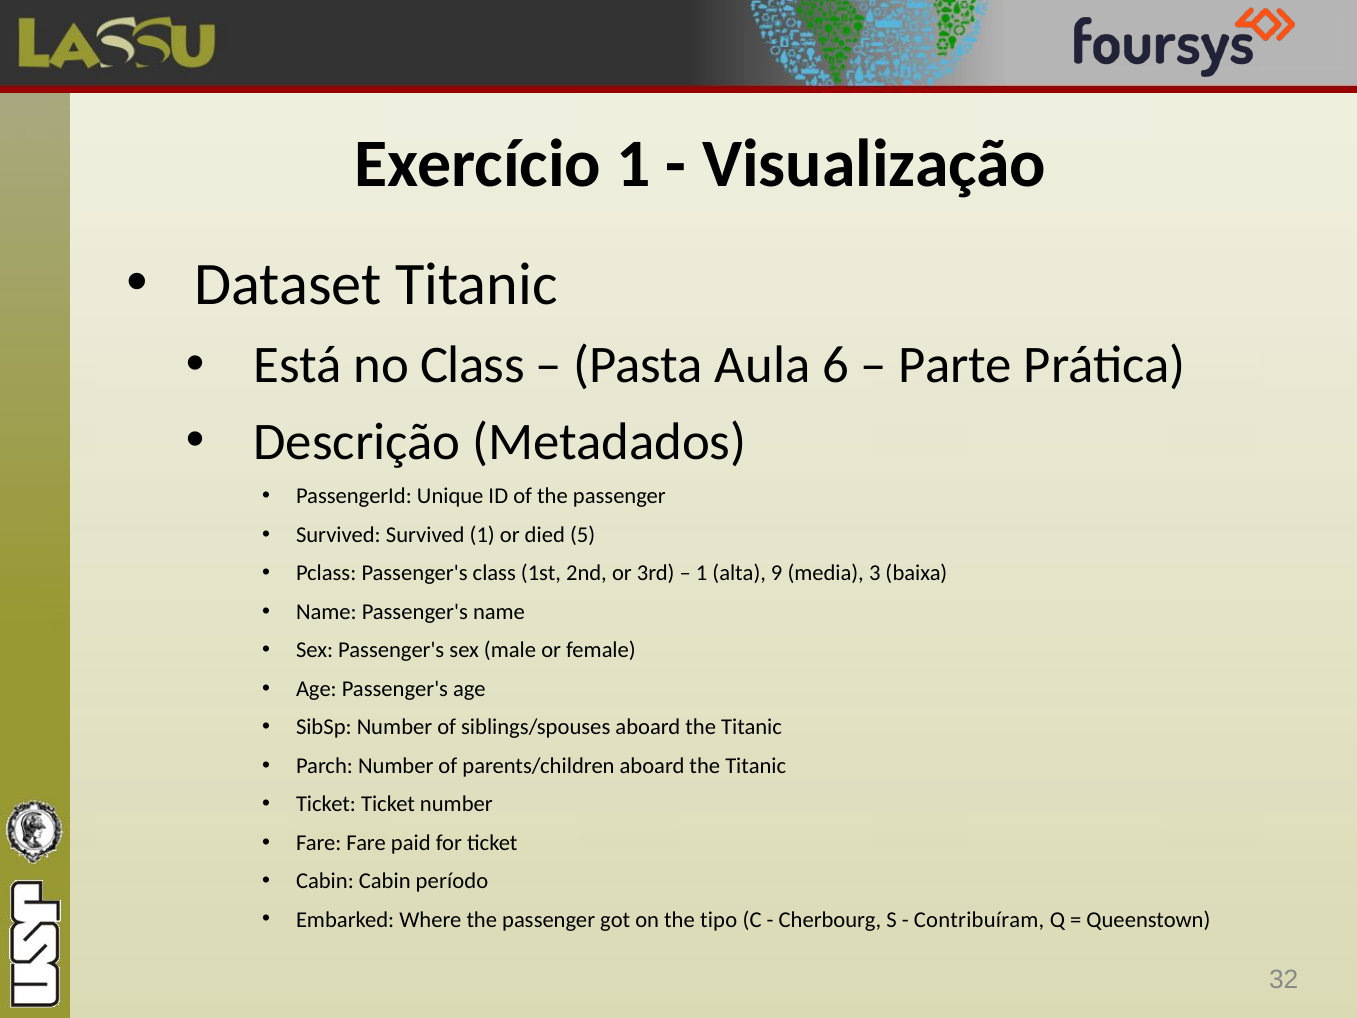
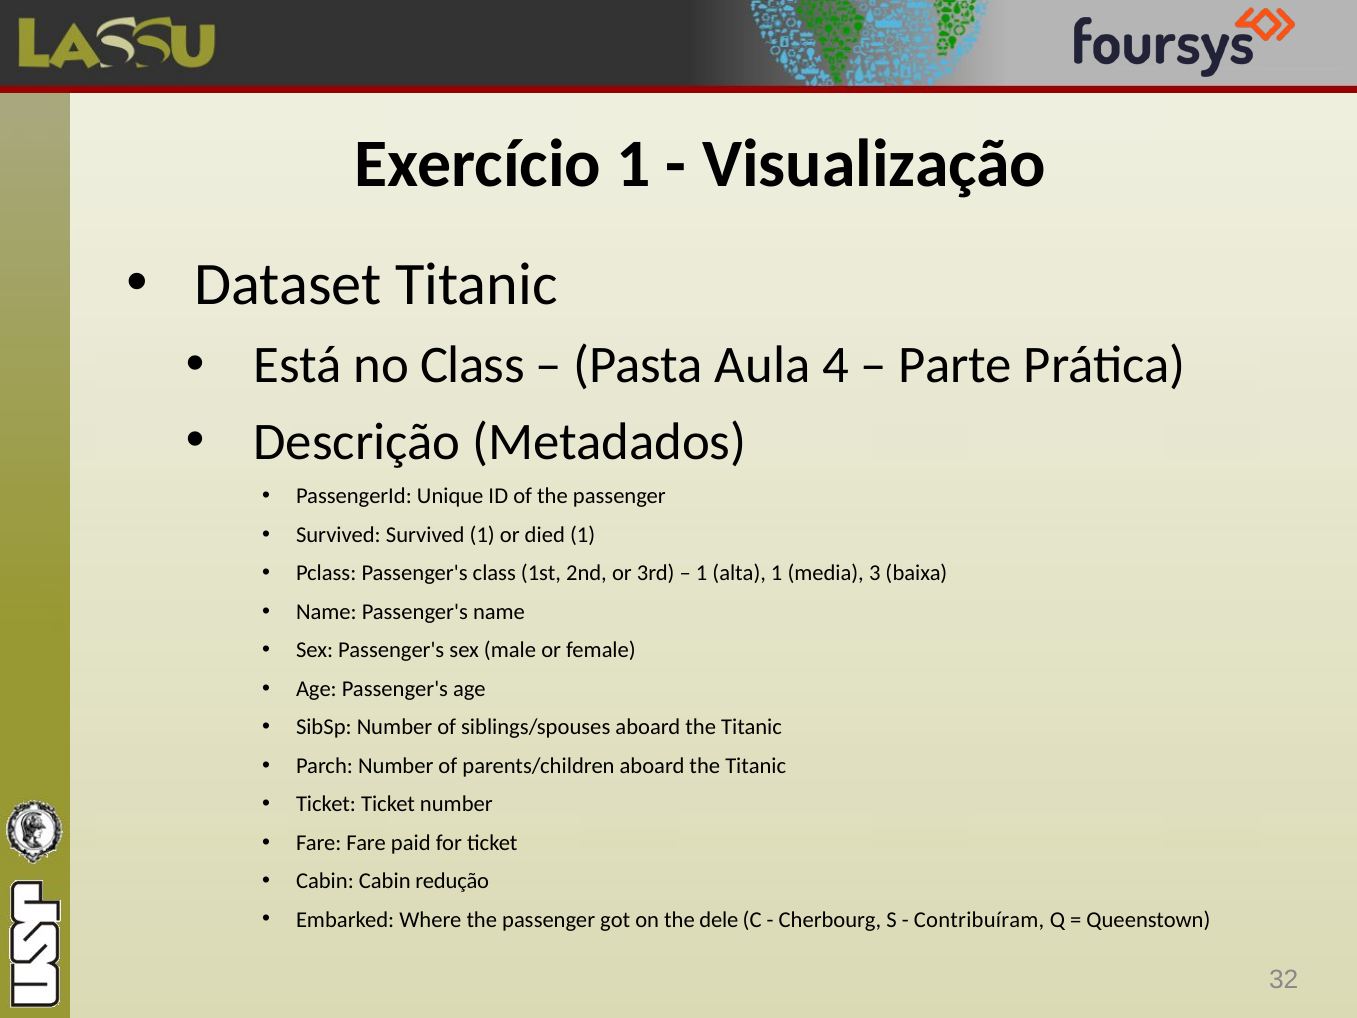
6: 6 -> 4 (836, 365)
died 5: 5 -> 1 (583, 535)
alta 9: 9 -> 1 (777, 573)
período: período -> redução (452, 881)
tipo: tipo -> dele (719, 920)
